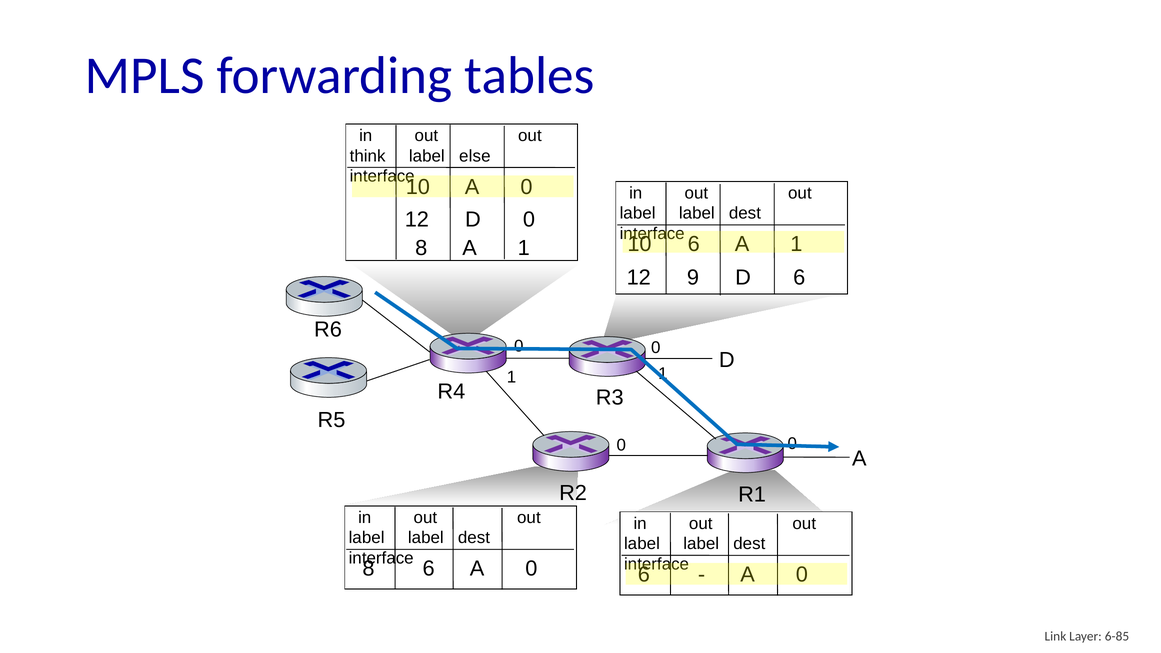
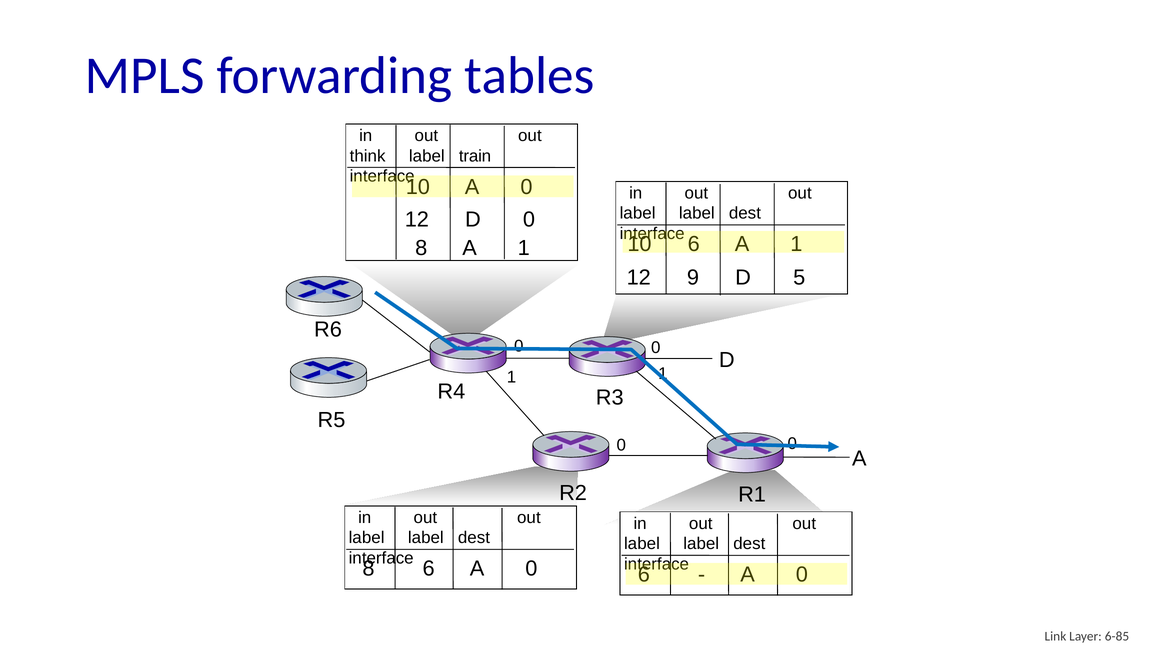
else: else -> train (475, 156)
D 6: 6 -> 5 (799, 278)
